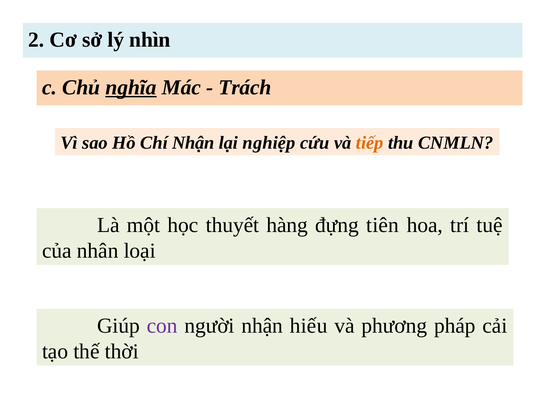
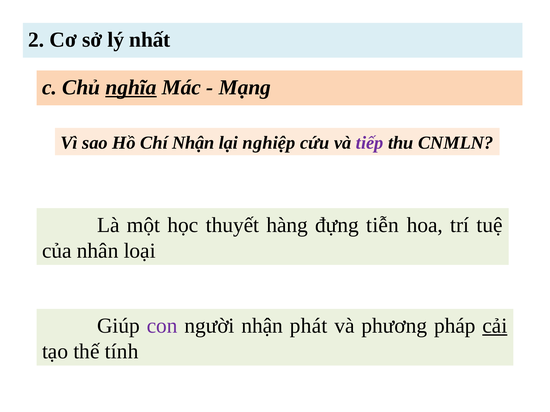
nhìn: nhìn -> nhất (150, 40)
Trách: Trách -> Mạng (245, 88)
tiếp colour: orange -> purple (370, 143)
tiên: tiên -> tiễn (383, 225)
hiếu: hiếu -> phát (309, 326)
cải underline: none -> present (495, 326)
thời: thời -> tính (122, 352)
